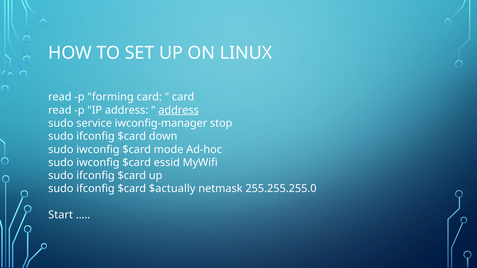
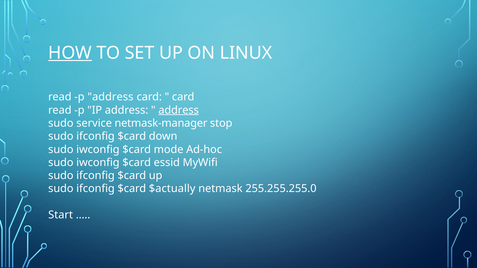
HOW underline: none -> present (70, 53)
p forming: forming -> address (110, 97)
iwconfig-manager: iwconfig-manager -> netmask-manager (161, 123)
